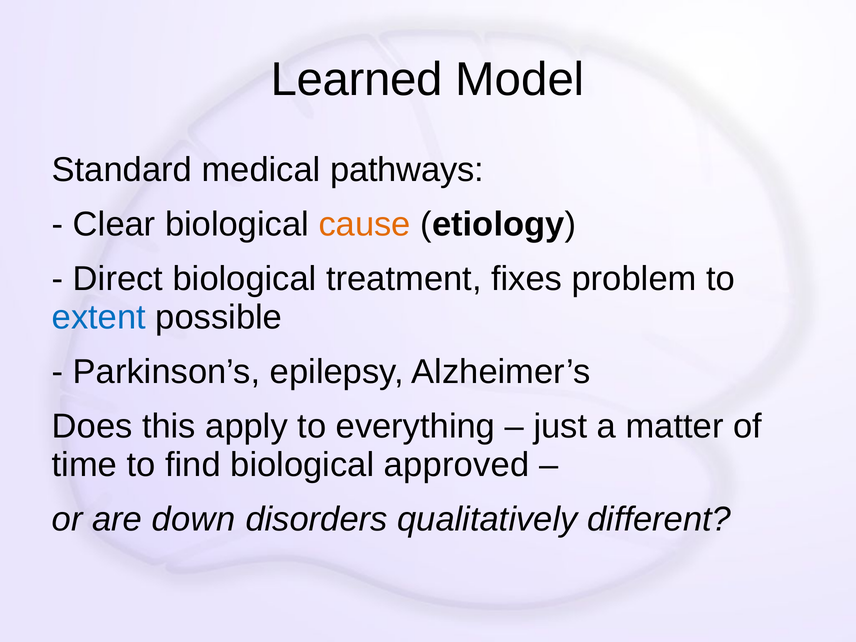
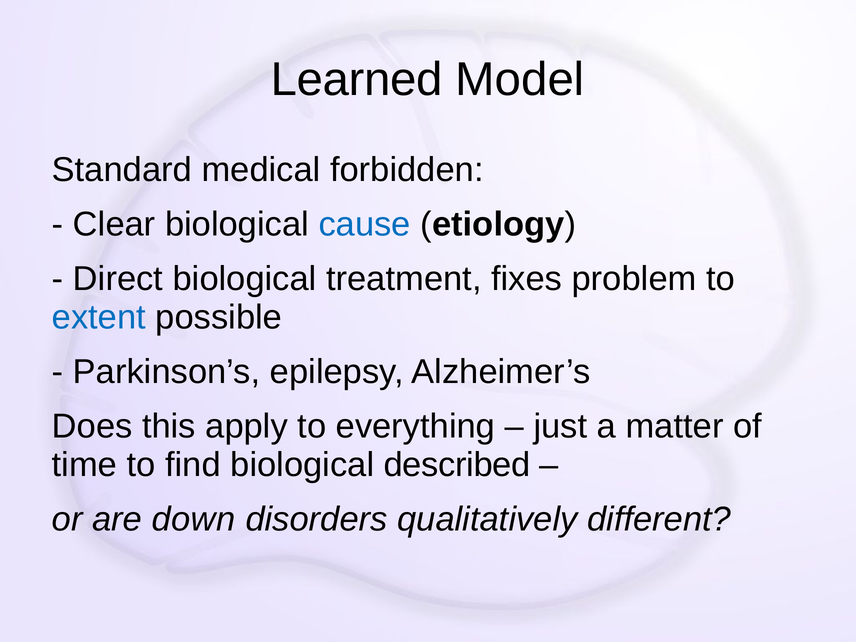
pathways: pathways -> forbidden (407, 170)
cause colour: orange -> blue (365, 224)
approved: approved -> described (457, 465)
